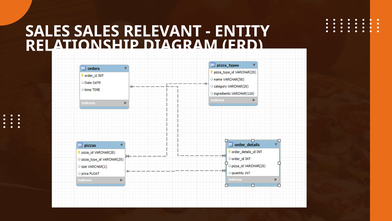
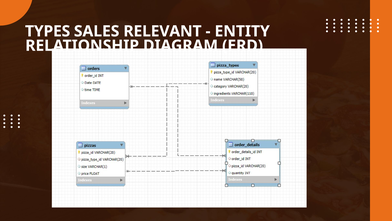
SALES: SALES -> TYPES (48, 31)
